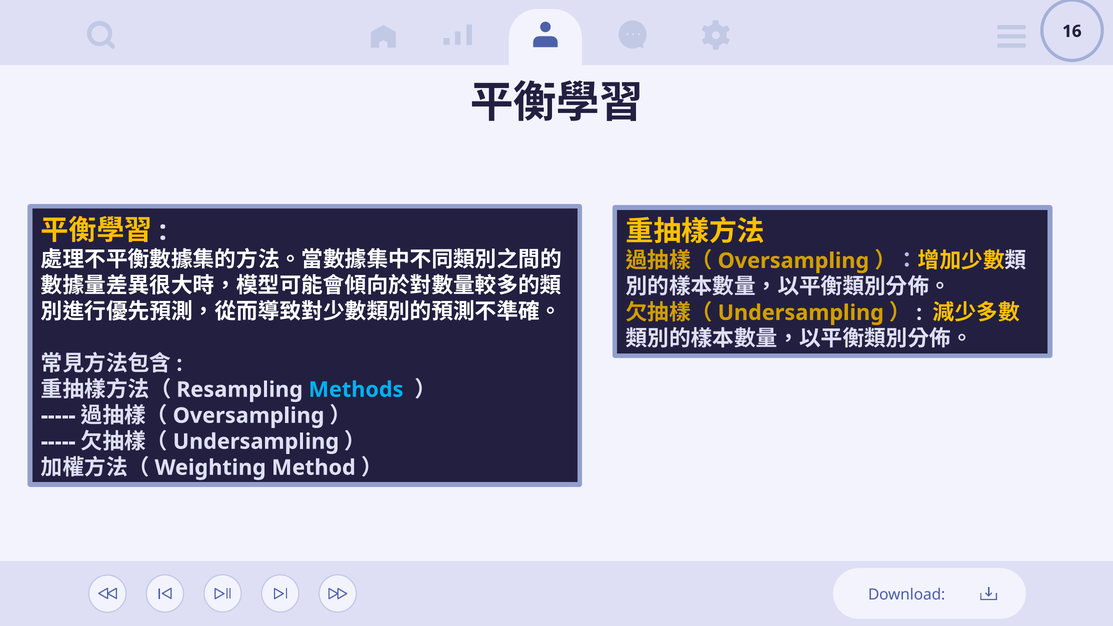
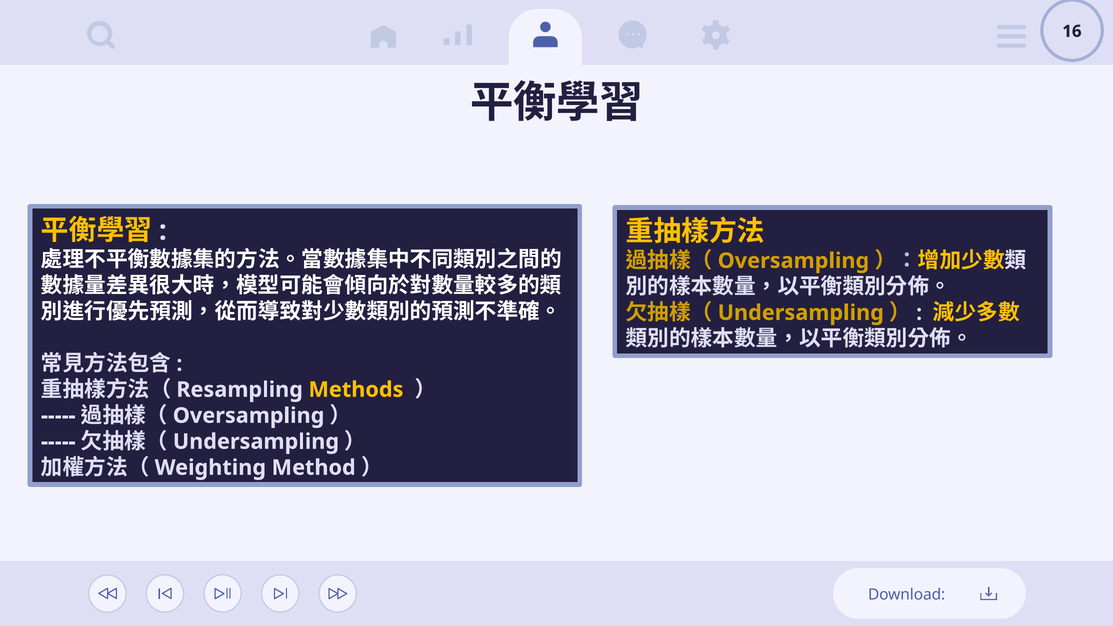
Methods colour: light blue -> yellow (356, 390)
